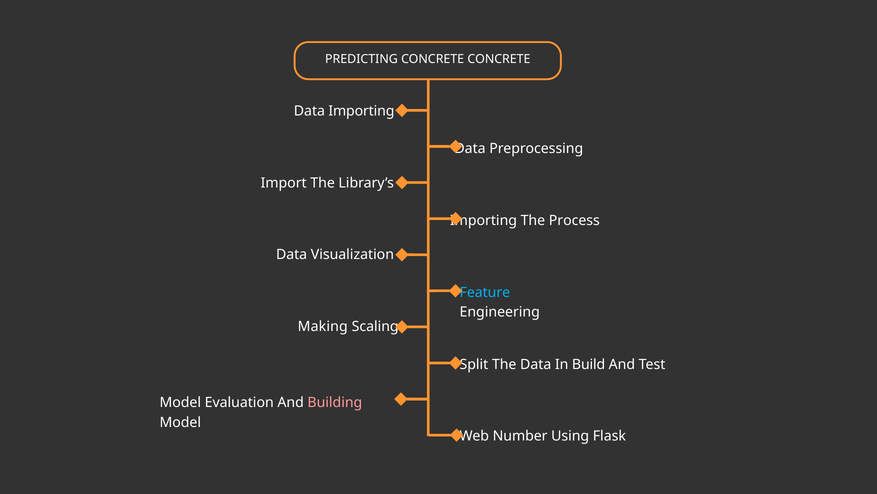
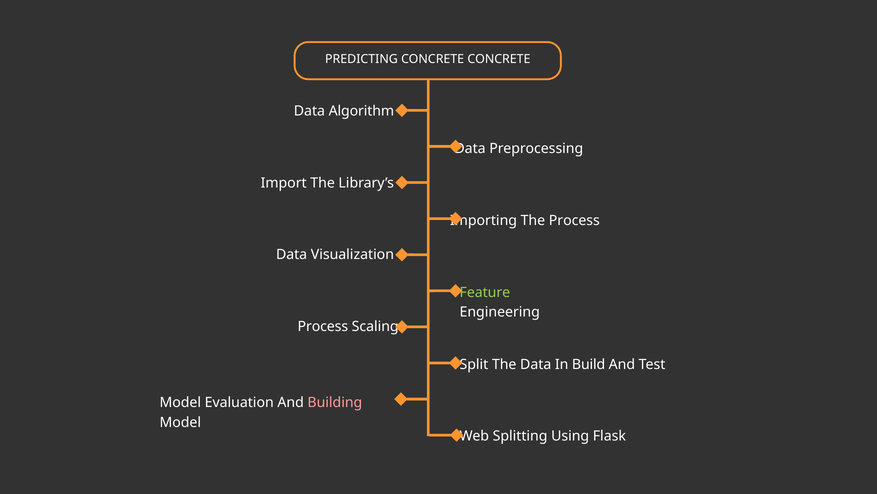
Data Importing: Importing -> Algorithm (361, 111)
Feature colour: light blue -> light green (485, 292)
Making: Making -> Process (323, 326)
Number: Number -> Splitting (520, 436)
